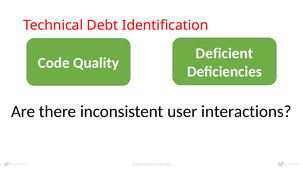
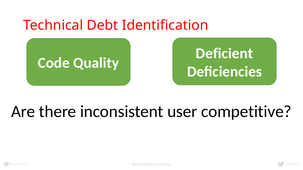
interactions: interactions -> competitive (246, 112)
